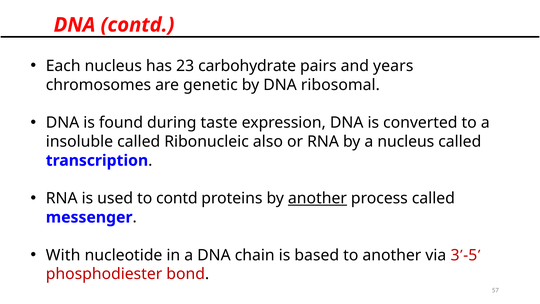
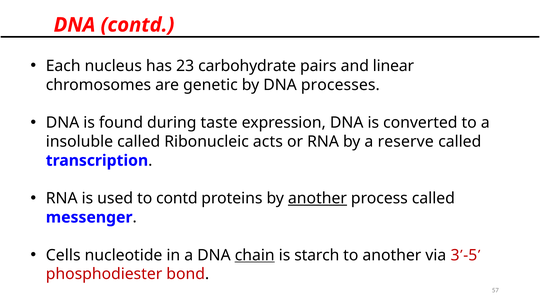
years: years -> linear (393, 66)
ribosomal: ribosomal -> processes (340, 85)
also: also -> acts (268, 142)
a nucleus: nucleus -> reserve (406, 142)
With: With -> Cells (63, 255)
chain underline: none -> present (255, 255)
based: based -> starch (317, 255)
